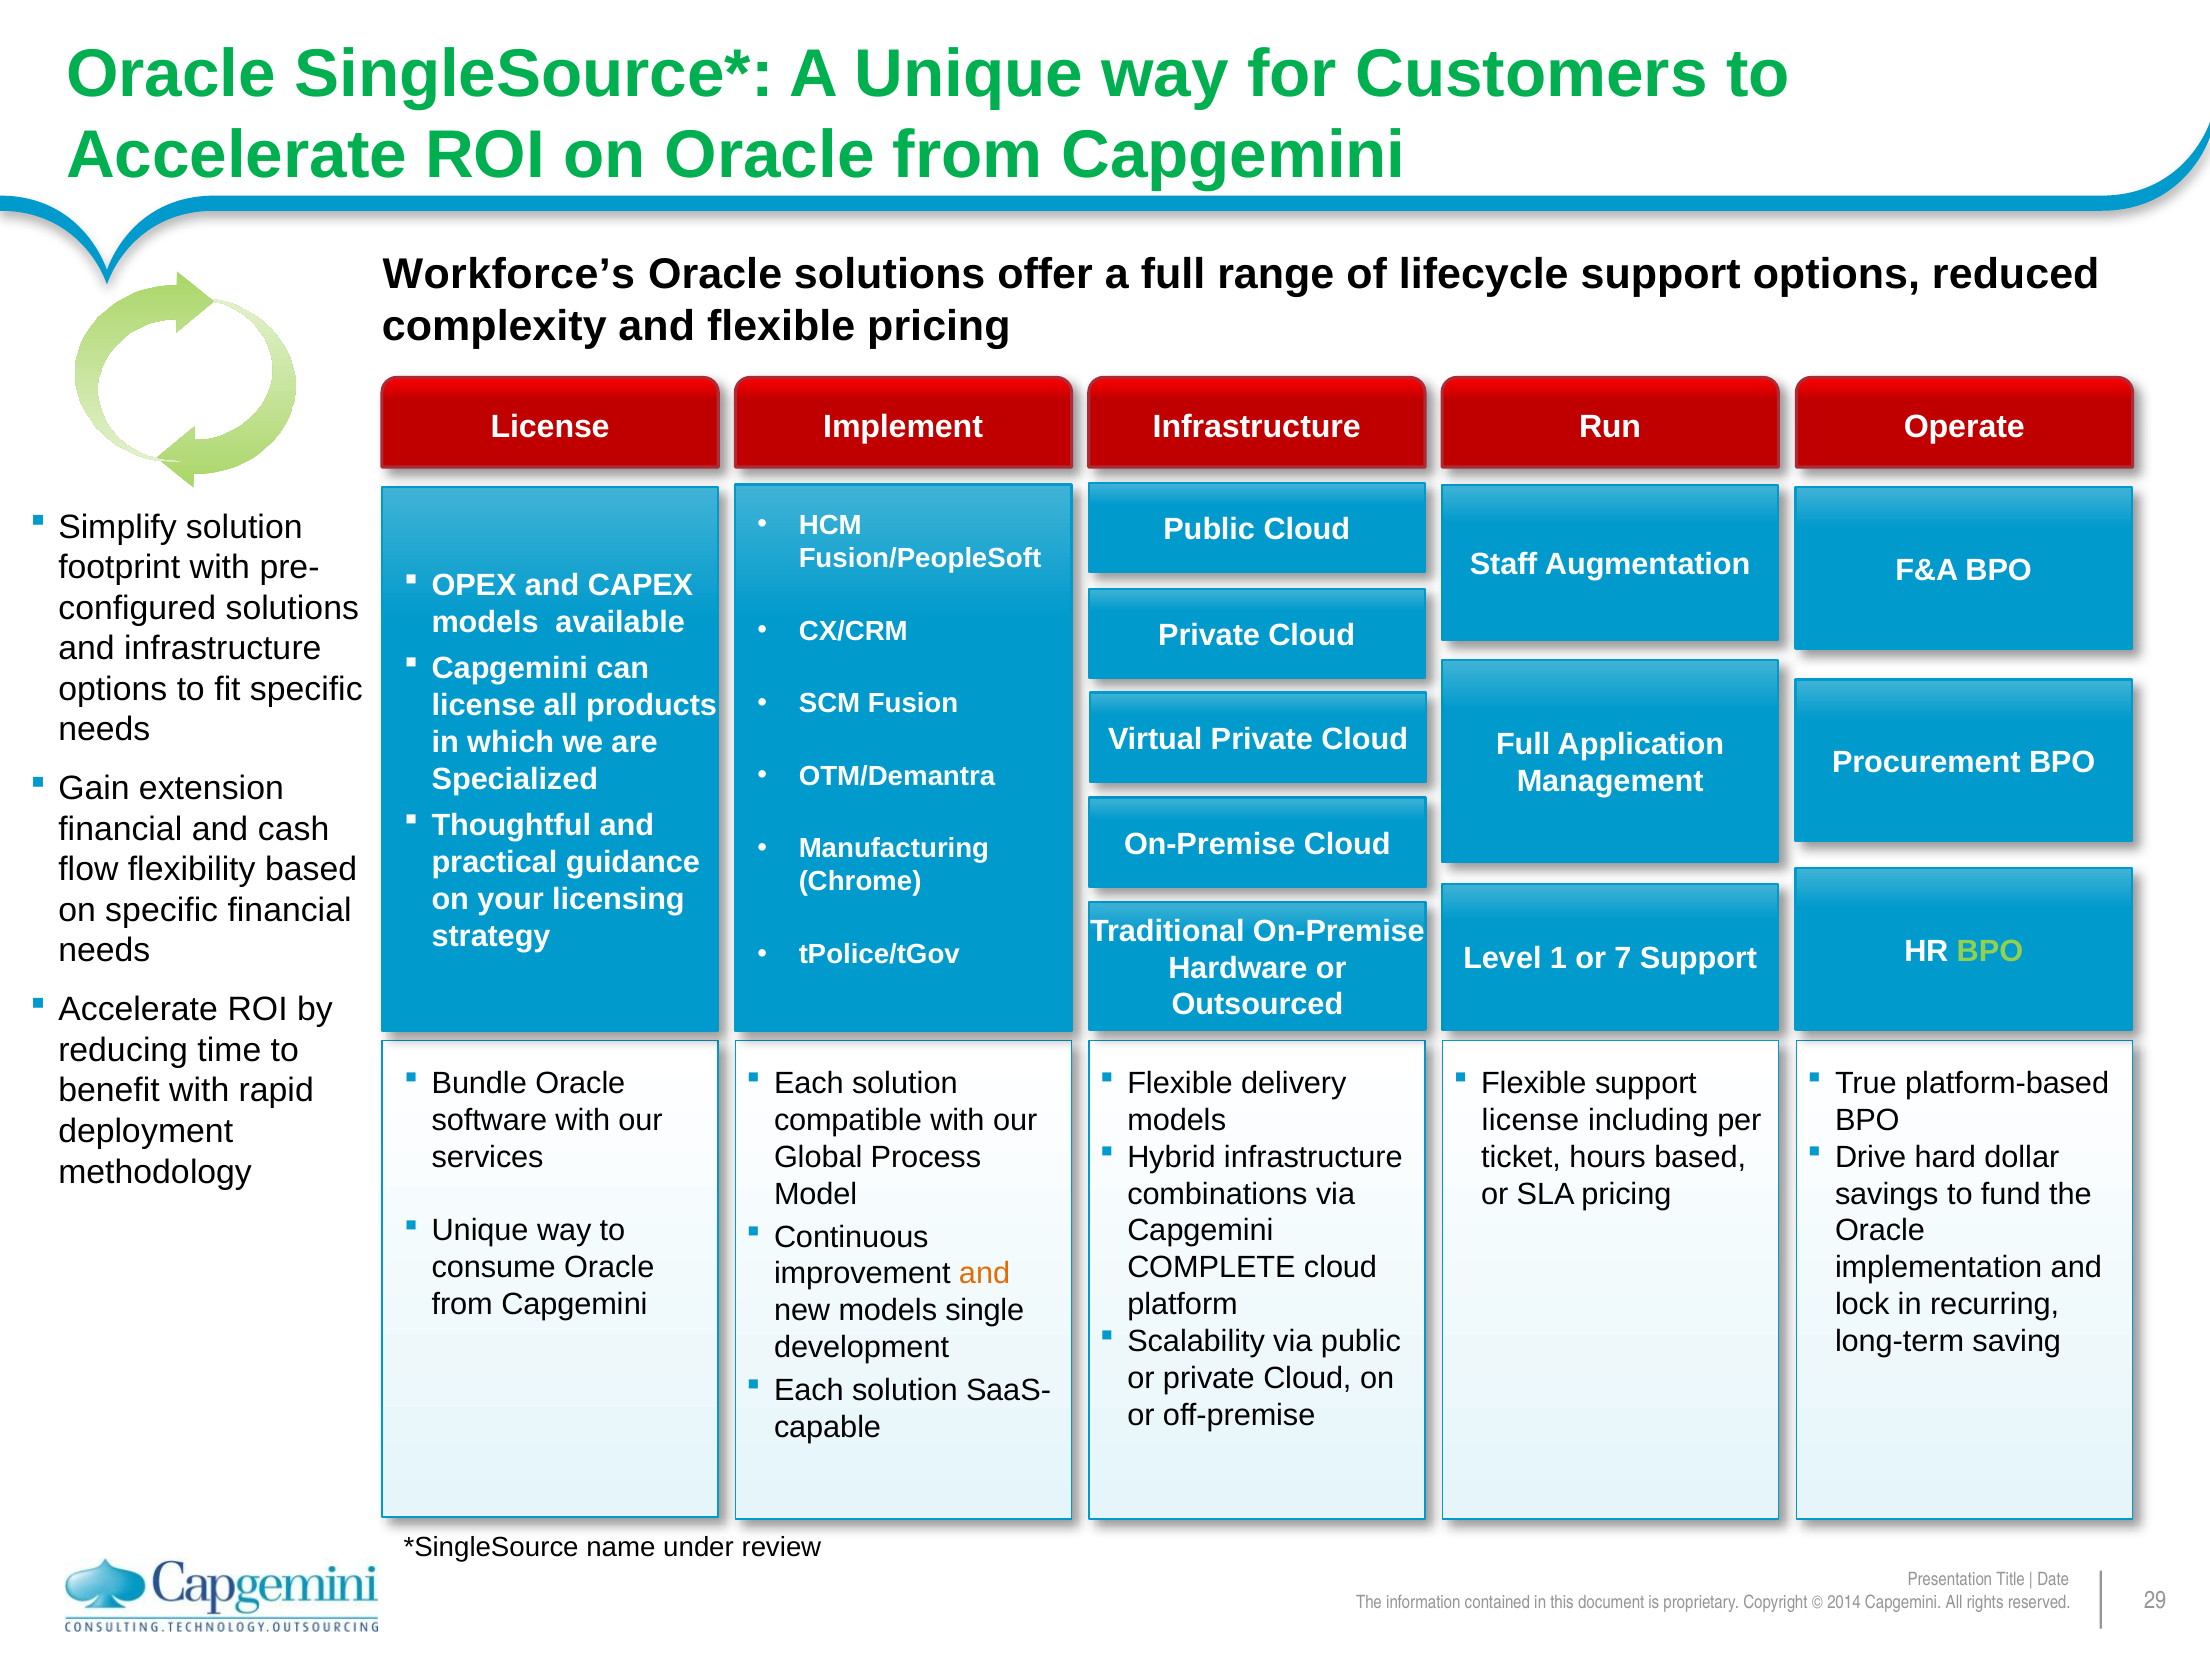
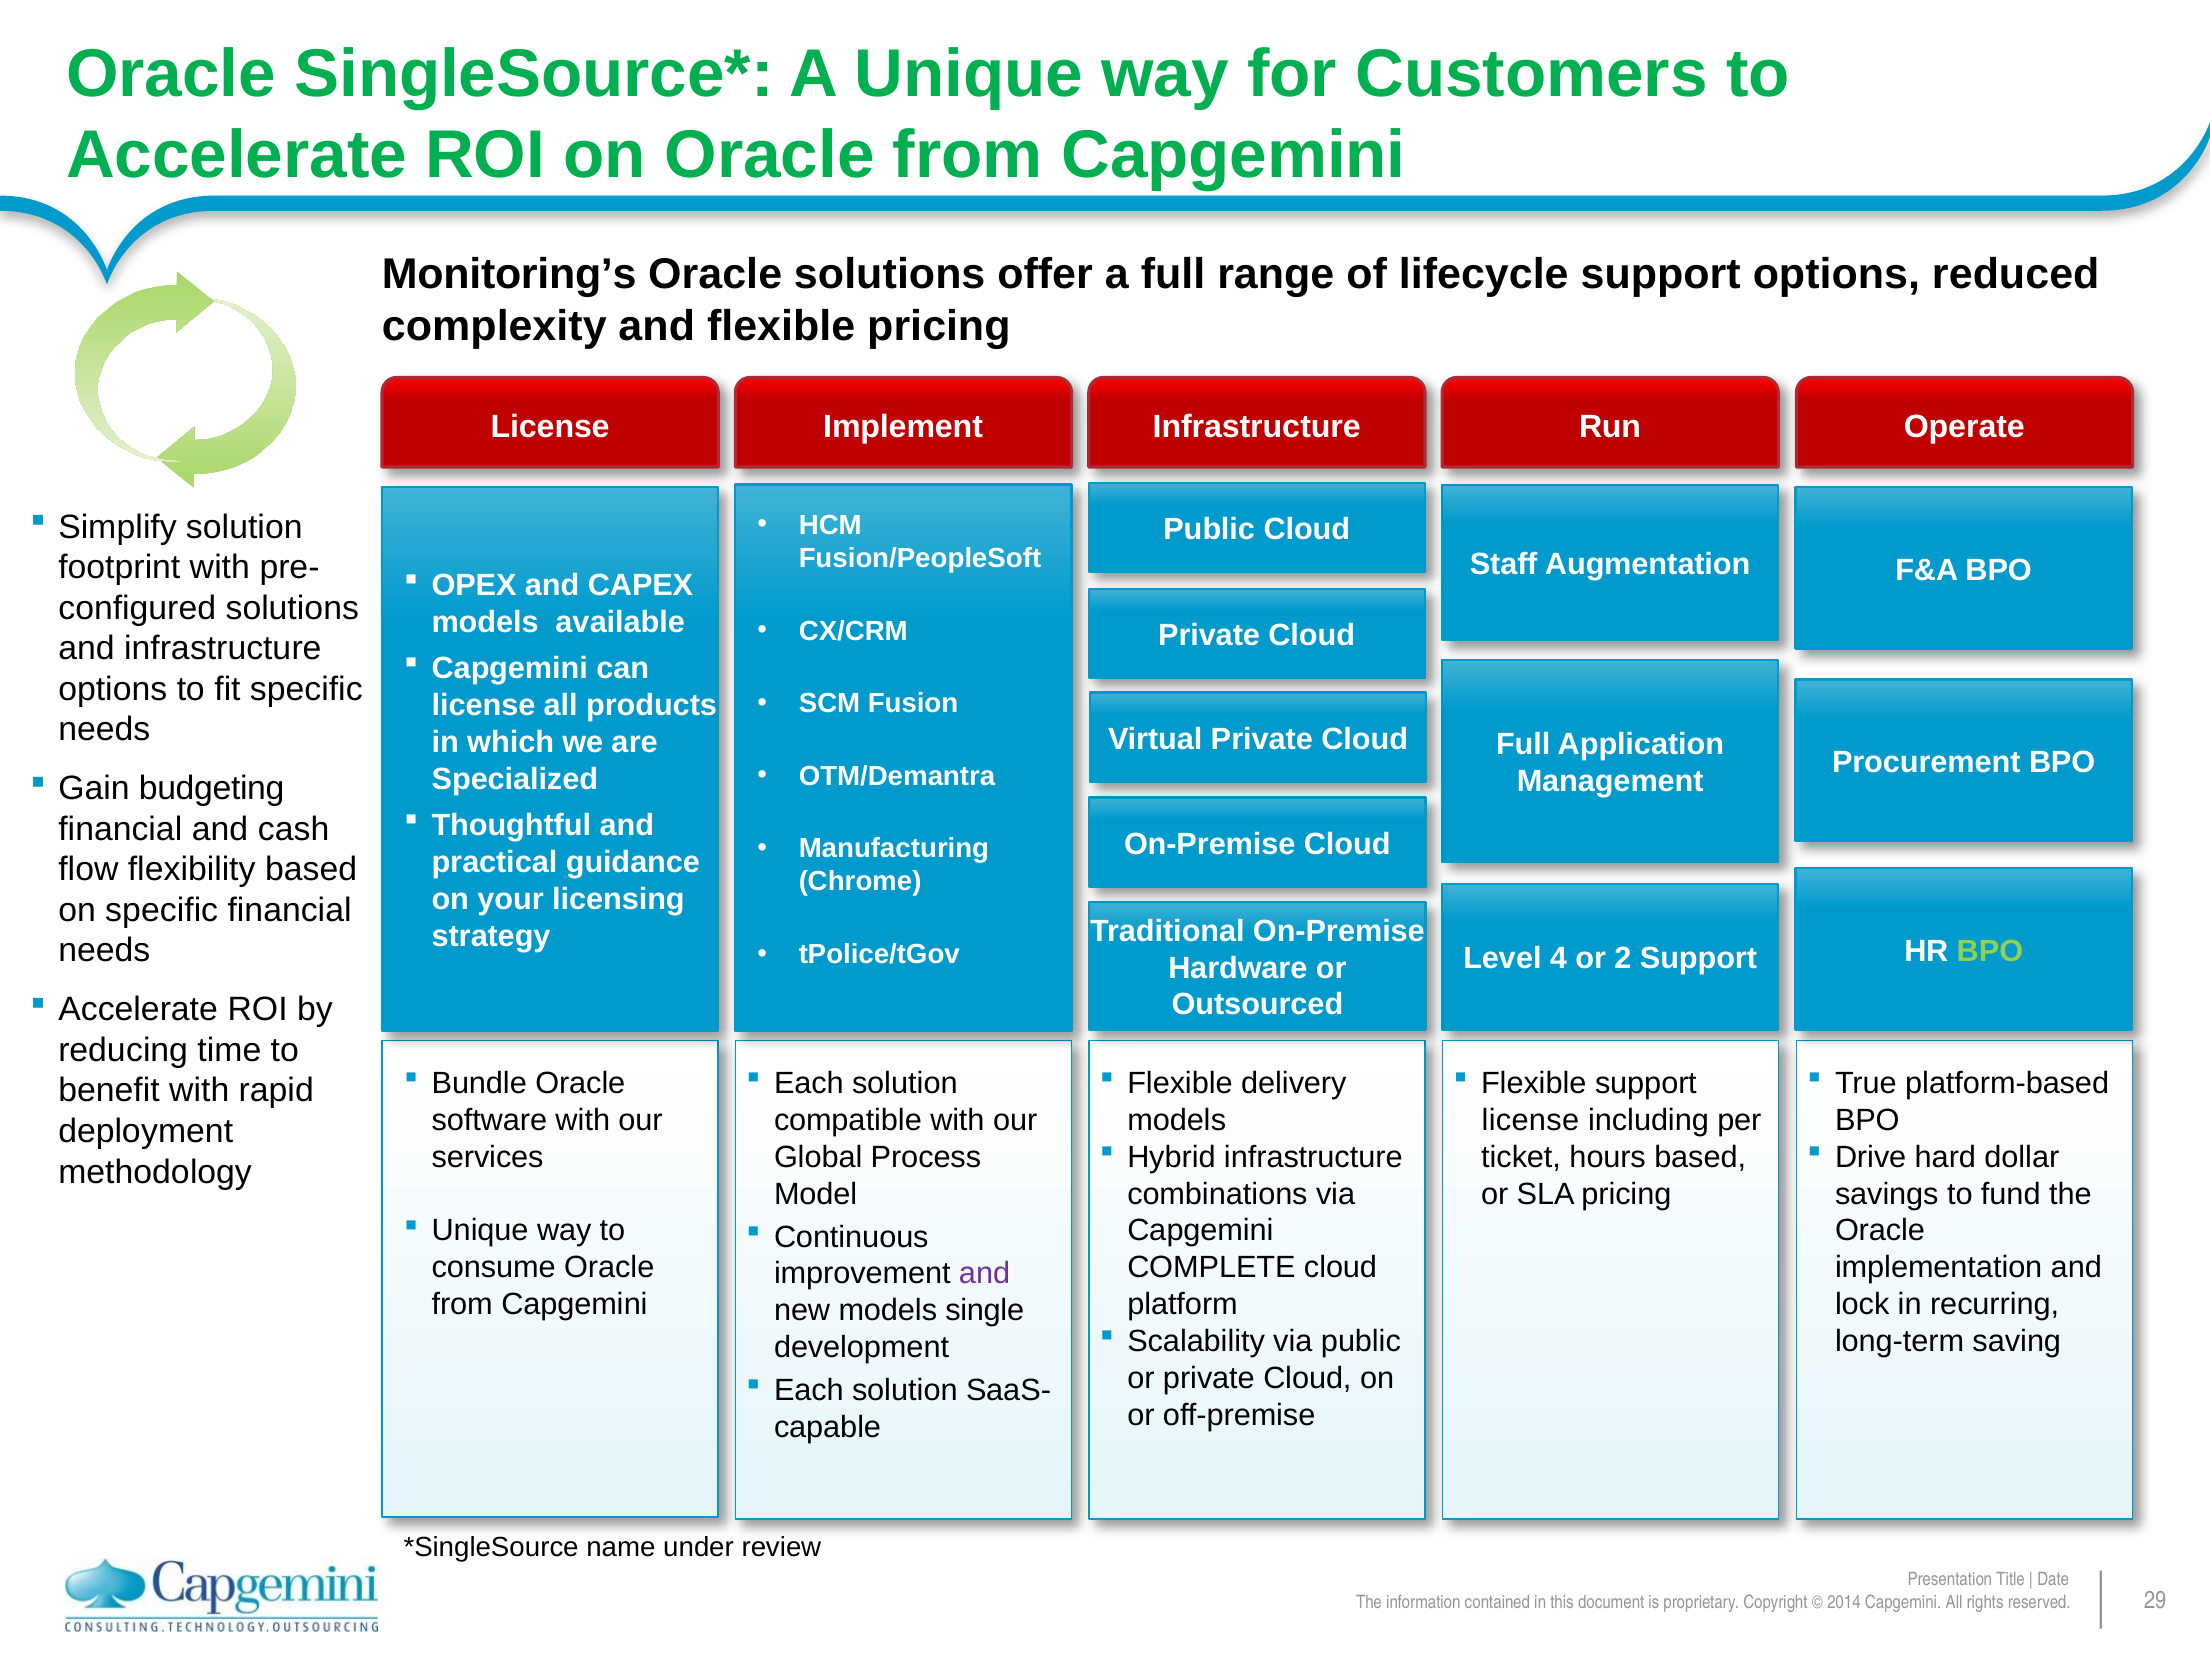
Workforce’s: Workforce’s -> Monitoring’s (509, 275)
extension: extension -> budgeting (212, 789)
1: 1 -> 4 (1559, 959)
7: 7 -> 2 (1623, 959)
and colour: orange -> purple (985, 1274)
